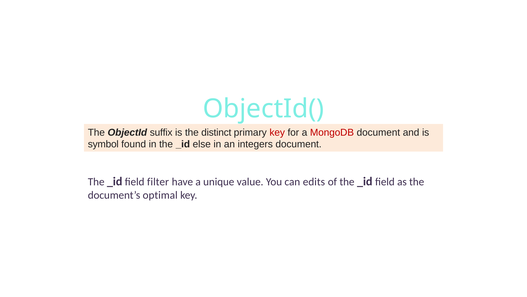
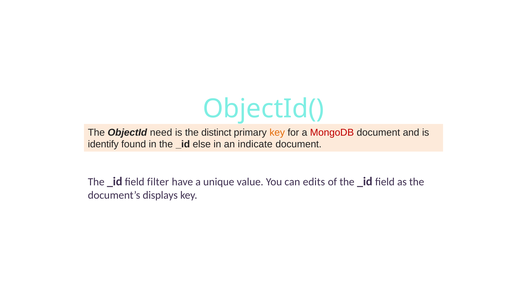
suffix: suffix -> need (161, 132)
key colour: red -> orange (277, 132)
symbol: symbol -> identify (103, 144)
integers: integers -> indicate (255, 144)
optimal: optimal -> displays (160, 195)
